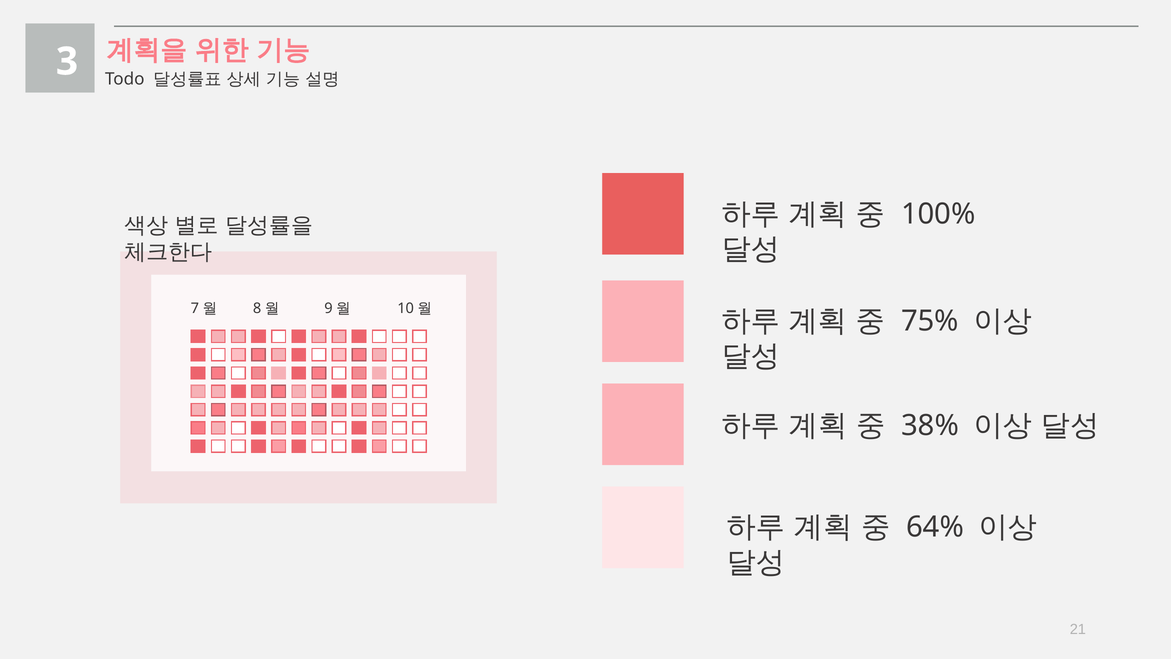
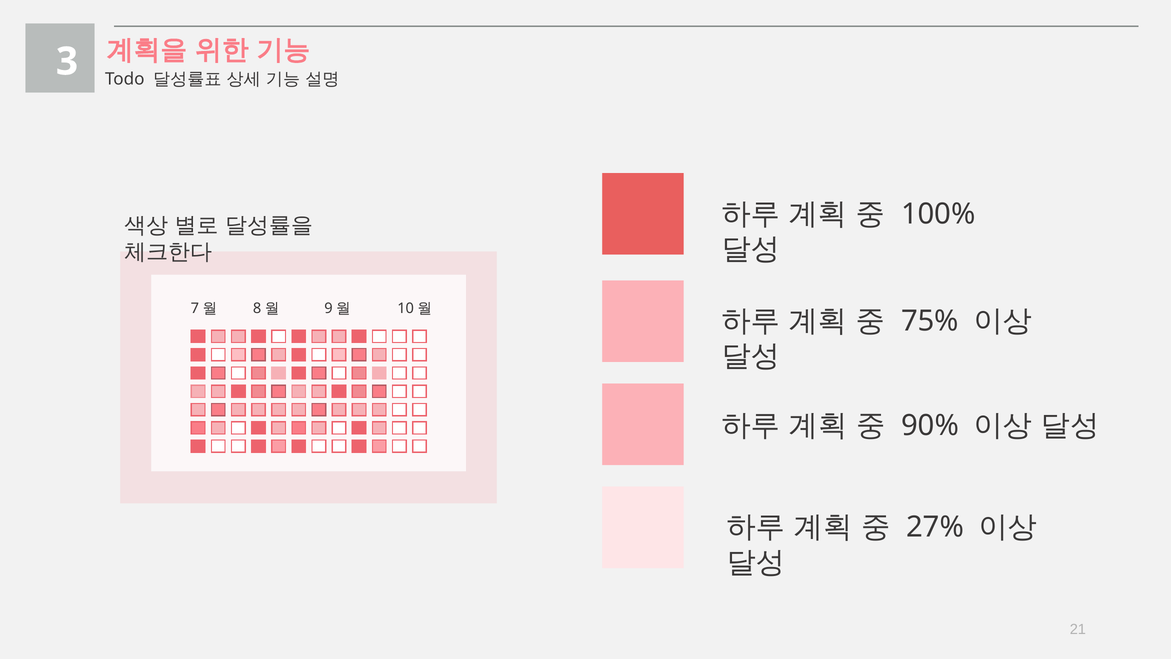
38%: 38% -> 90% (930, 425)
64%: 64% -> 27% (935, 527)
